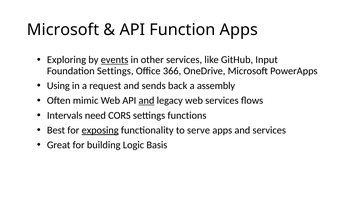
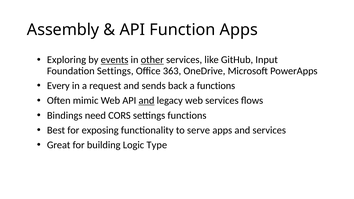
Microsoft: Microsoft -> Assembly (63, 30)
other underline: none -> present (152, 60)
366: 366 -> 363 (172, 71)
Using: Using -> Every (58, 86)
a assembly: assembly -> functions (216, 86)
Intervals: Intervals -> Bindings (65, 115)
exposing underline: present -> none (100, 130)
Basis: Basis -> Type (157, 145)
